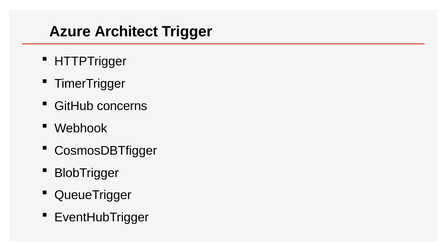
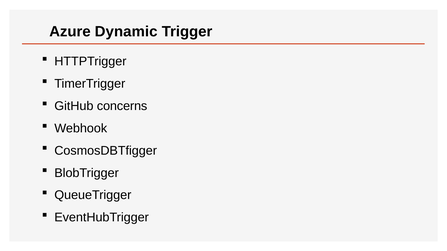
Architect: Architect -> Dynamic (126, 32)
